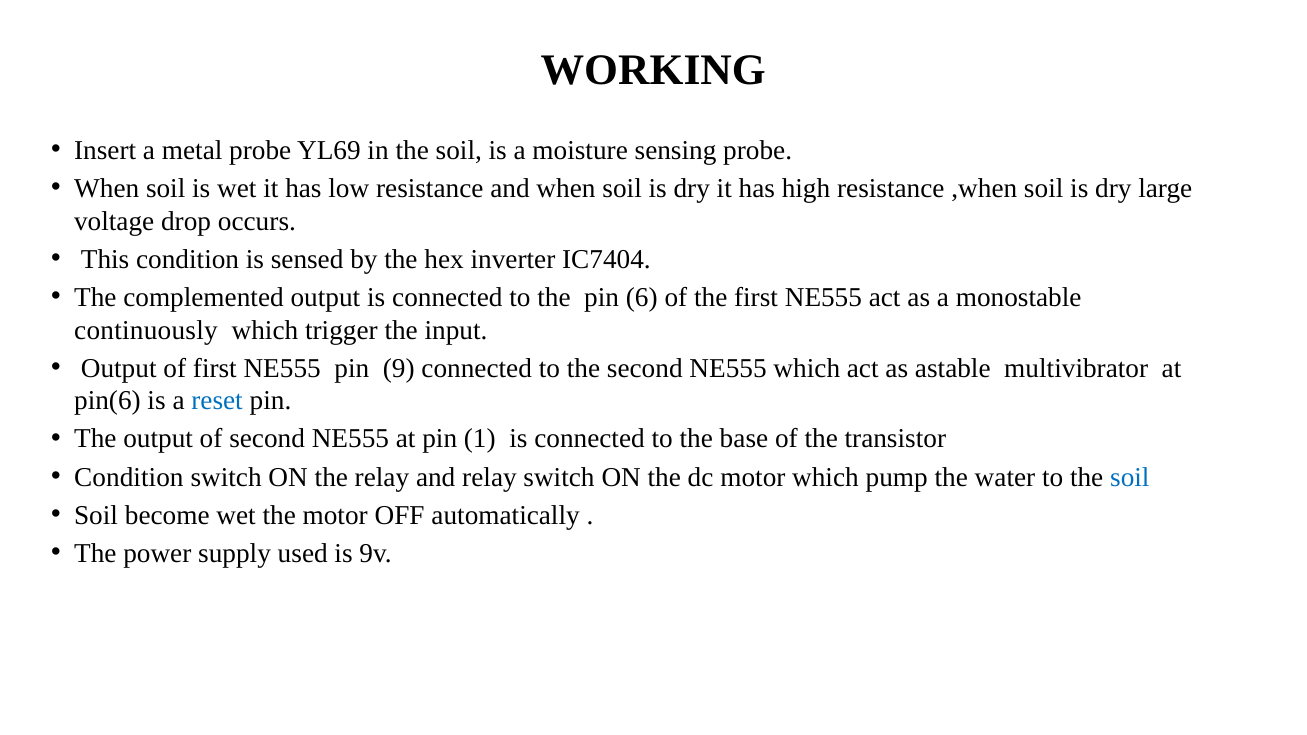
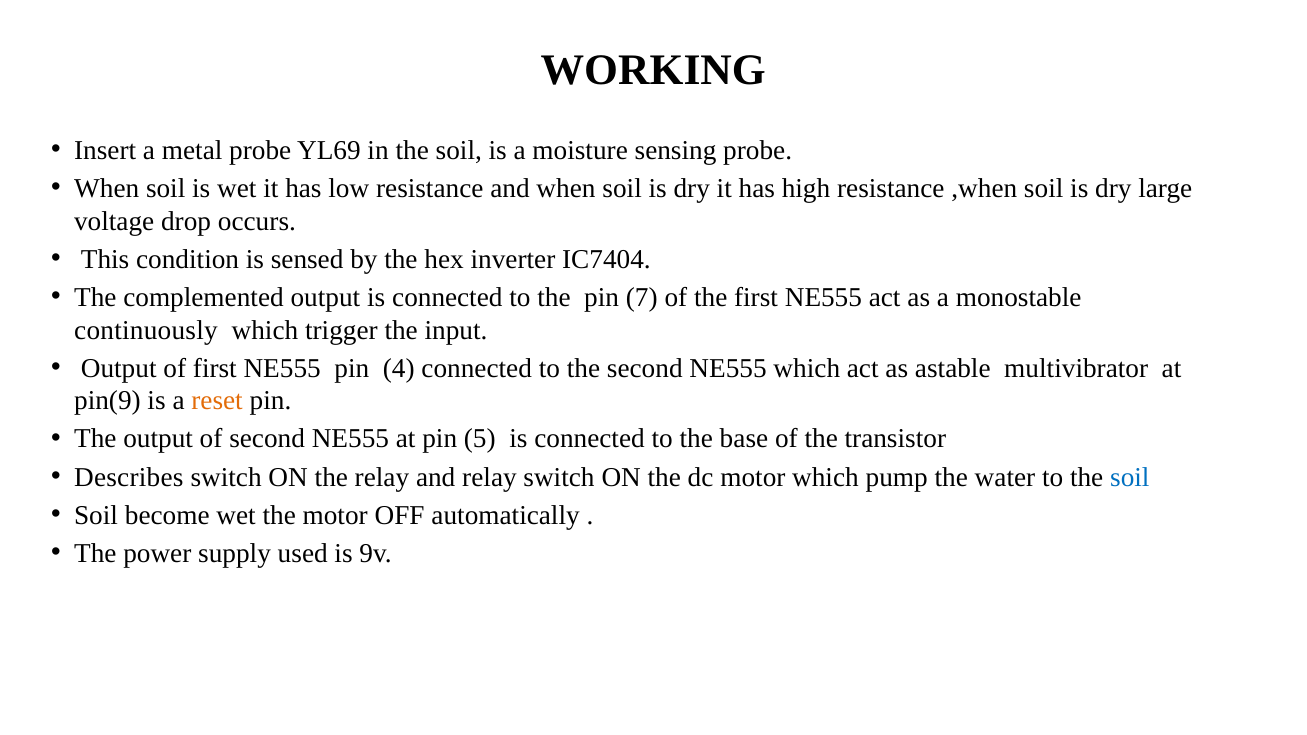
6: 6 -> 7 (642, 297)
9: 9 -> 4 (399, 368)
pin(6: pin(6 -> pin(9 (107, 401)
reset colour: blue -> orange (217, 401)
1: 1 -> 5 (480, 439)
Condition: Condition -> Describes (129, 477)
